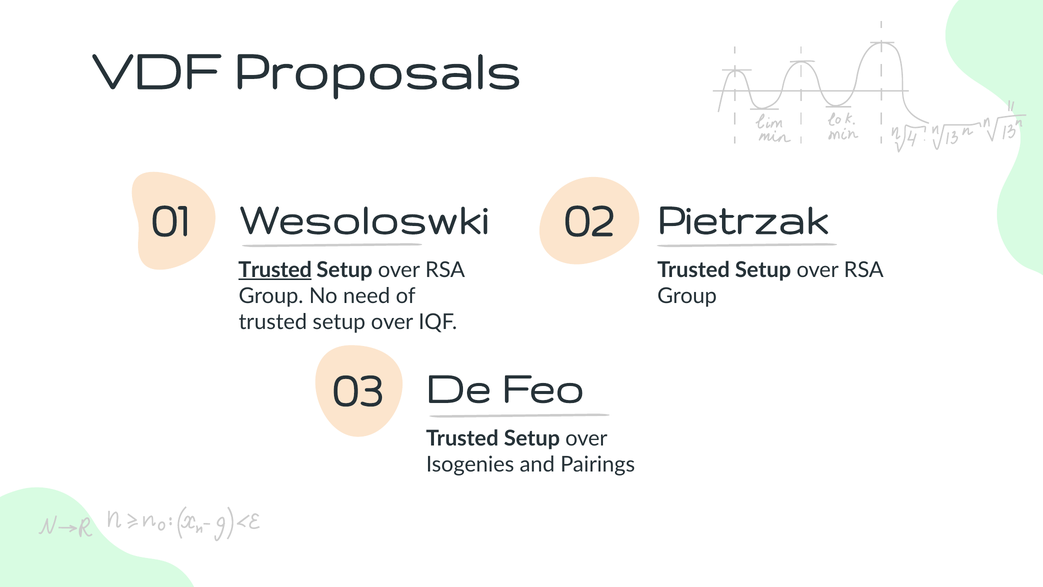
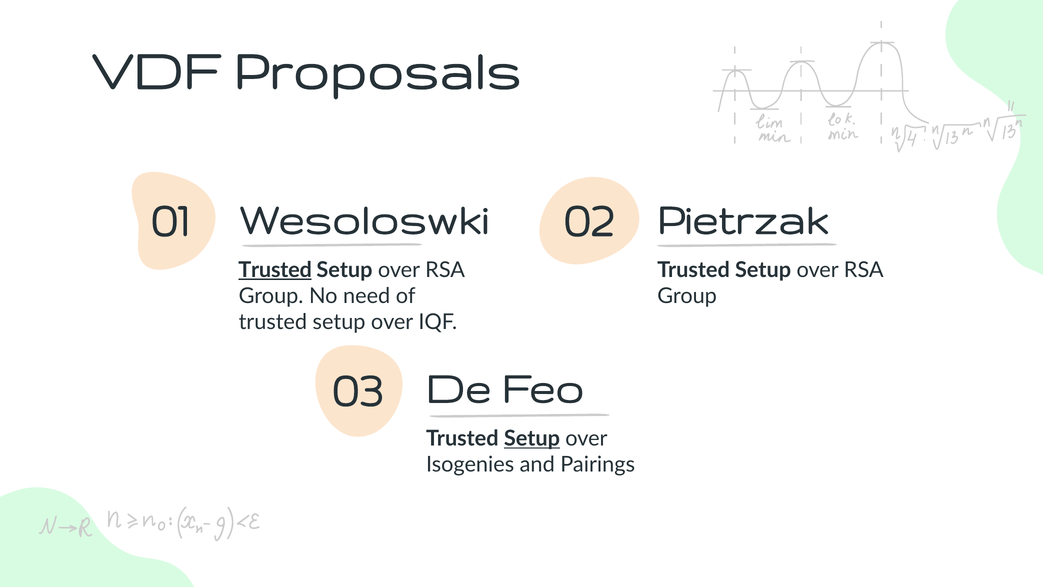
Setup underline: none -> present (532, 438)
